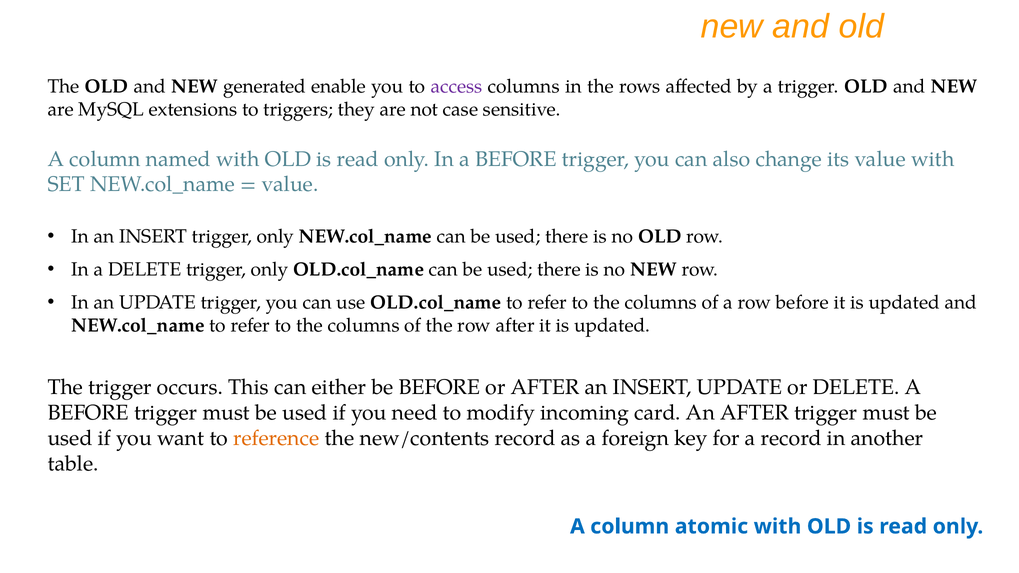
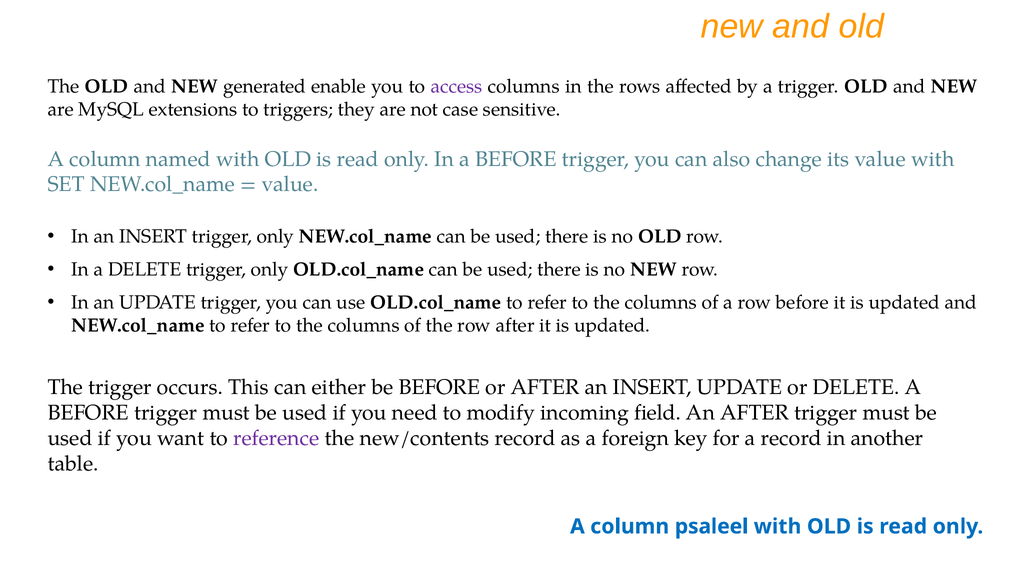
card: card -> field (658, 413)
reference colour: orange -> purple (276, 438)
atomic: atomic -> psaleel (712, 527)
